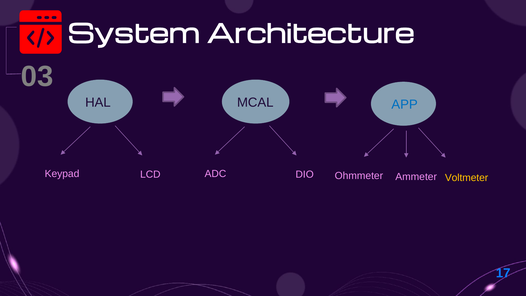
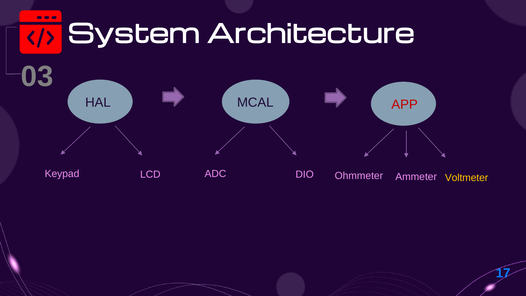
APP colour: blue -> red (405, 105)
